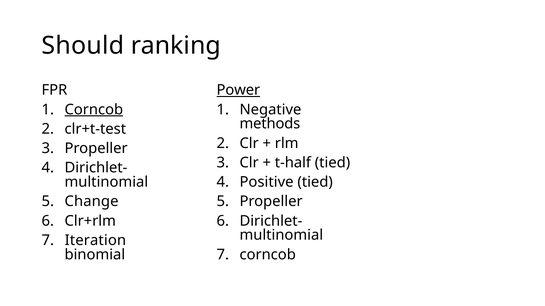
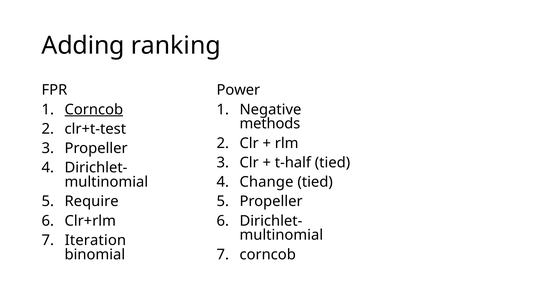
Should: Should -> Adding (83, 46)
Power underline: present -> none (238, 90)
Positive: Positive -> Change (266, 182)
Change: Change -> Require (92, 202)
